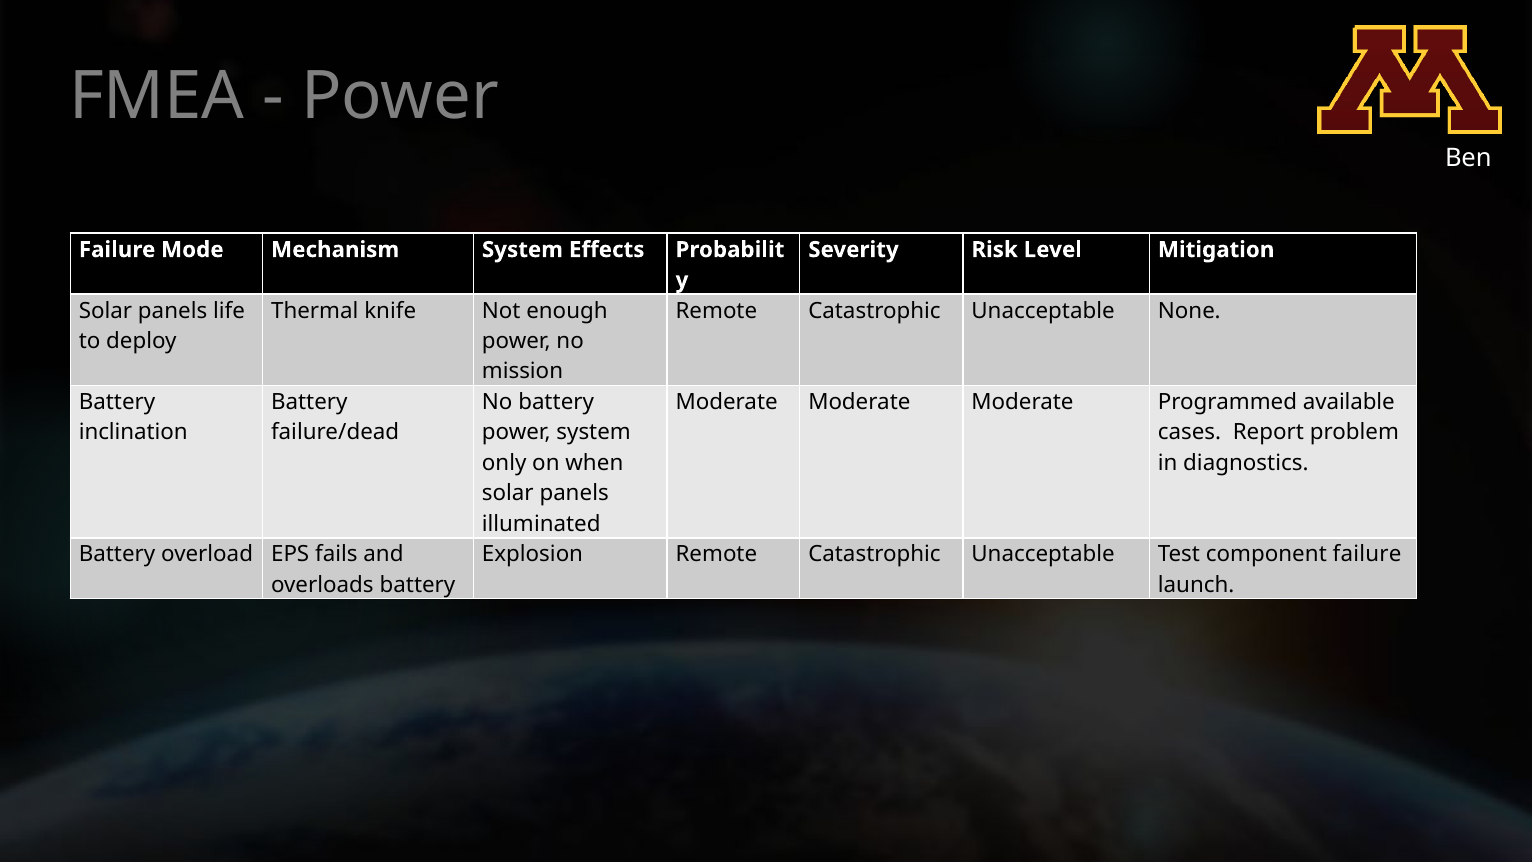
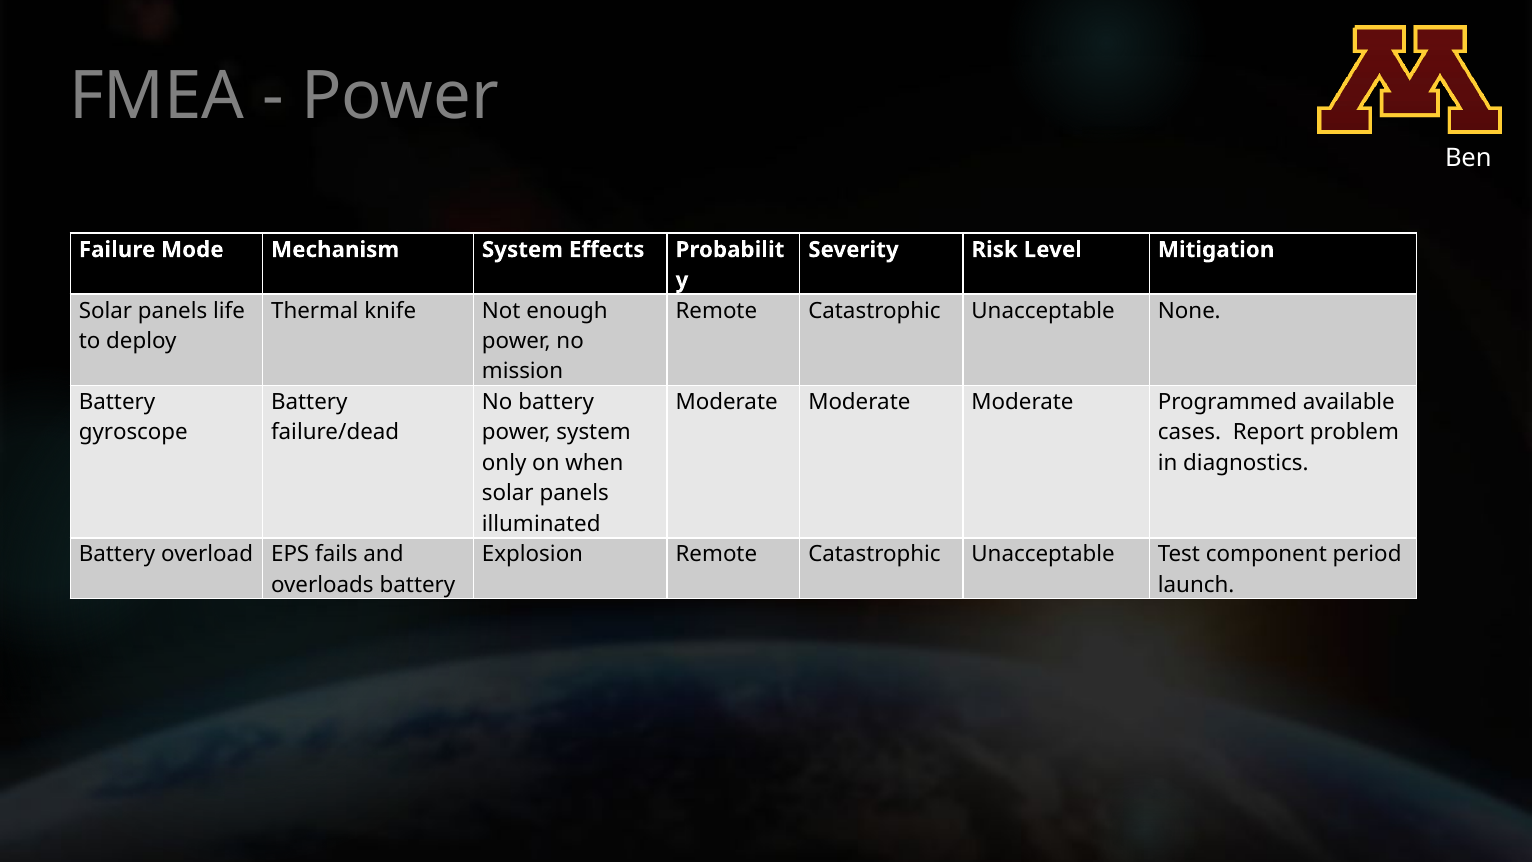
inclination: inclination -> gyroscope (133, 432)
component failure: failure -> period (1367, 554)
